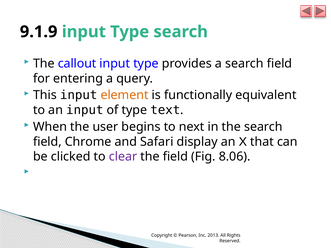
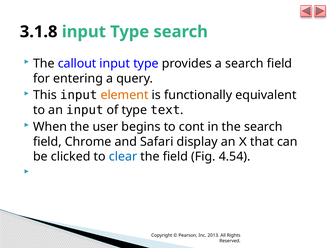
9.1.9: 9.1.9 -> 3.1.8 (39, 32)
next: next -> cont (192, 127)
clear colour: purple -> blue (123, 157)
8.06: 8.06 -> 4.54 (235, 157)
